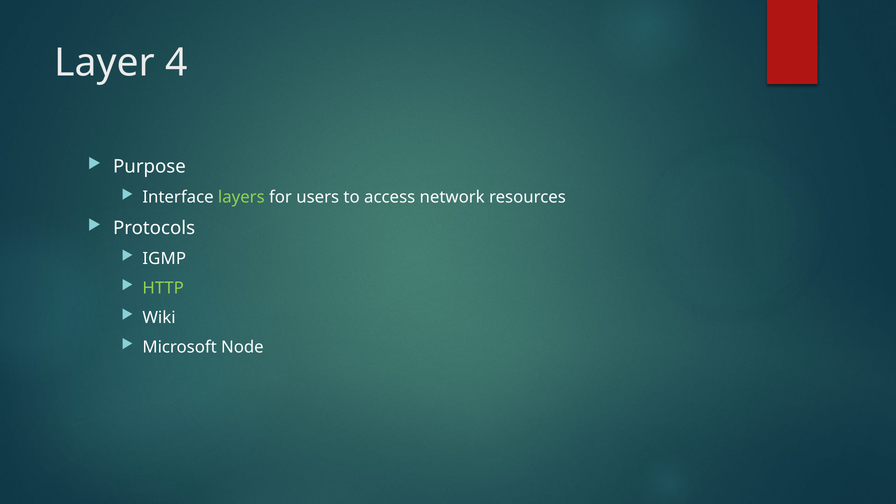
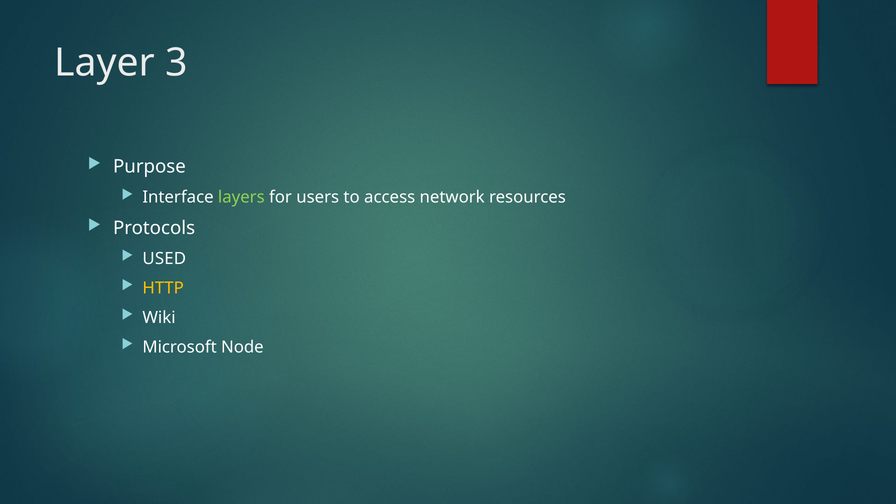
4: 4 -> 3 (176, 63)
IGMP: IGMP -> USED (164, 258)
HTTP colour: light green -> yellow (163, 288)
